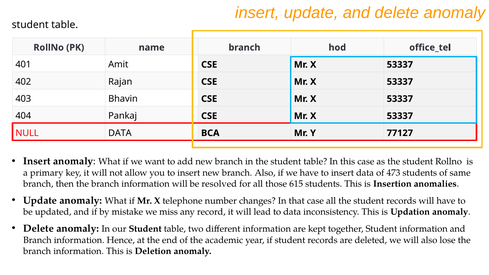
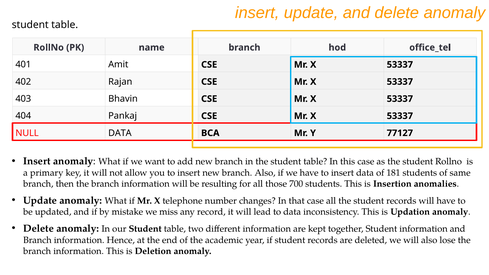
473: 473 -> 181 (393, 173)
resolved: resolved -> resulting (219, 184)
615: 615 -> 700 (296, 184)
